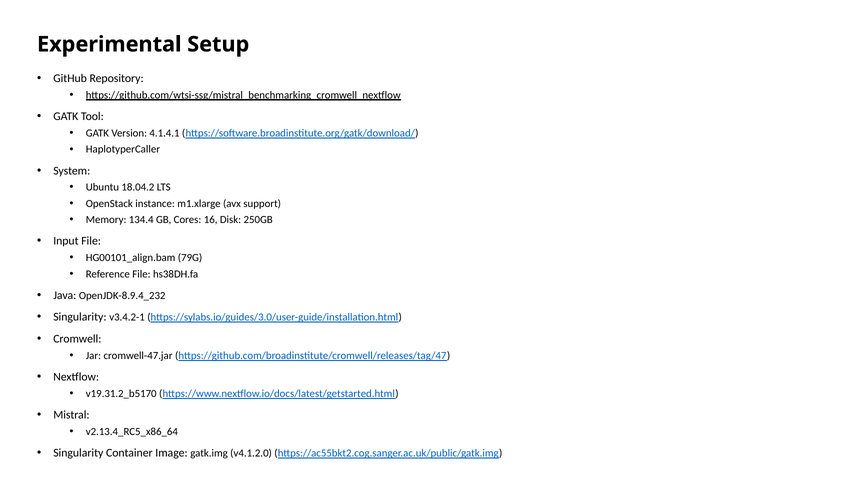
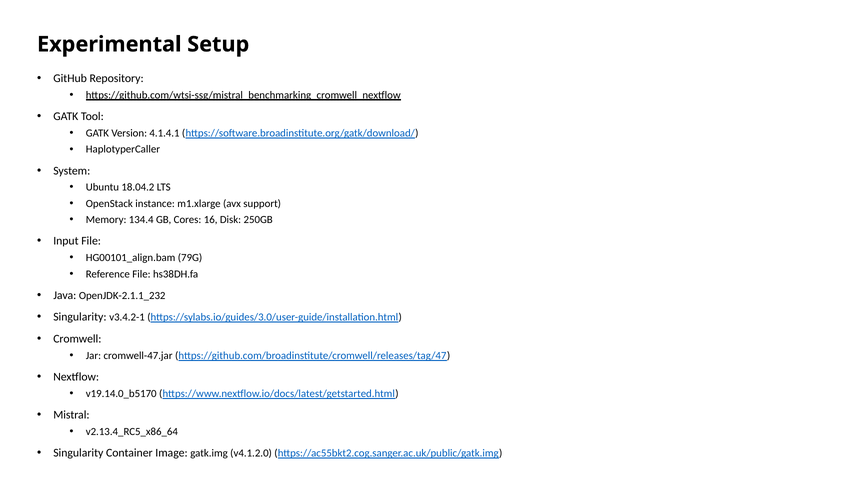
OpenJDK-8.9.4_232: OpenJDK-8.9.4_232 -> OpenJDK-2.1.1_232 (122, 296)
v19.31.2_b5170: v19.31.2_b5170 -> v19.14.0_b5170 (121, 394)
